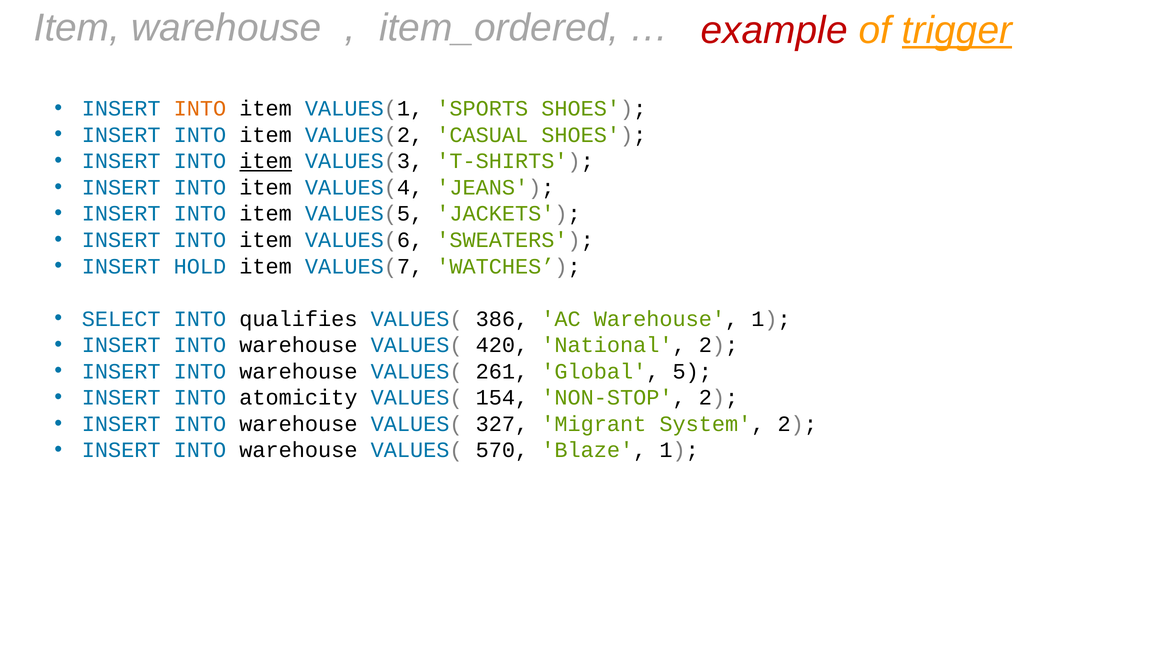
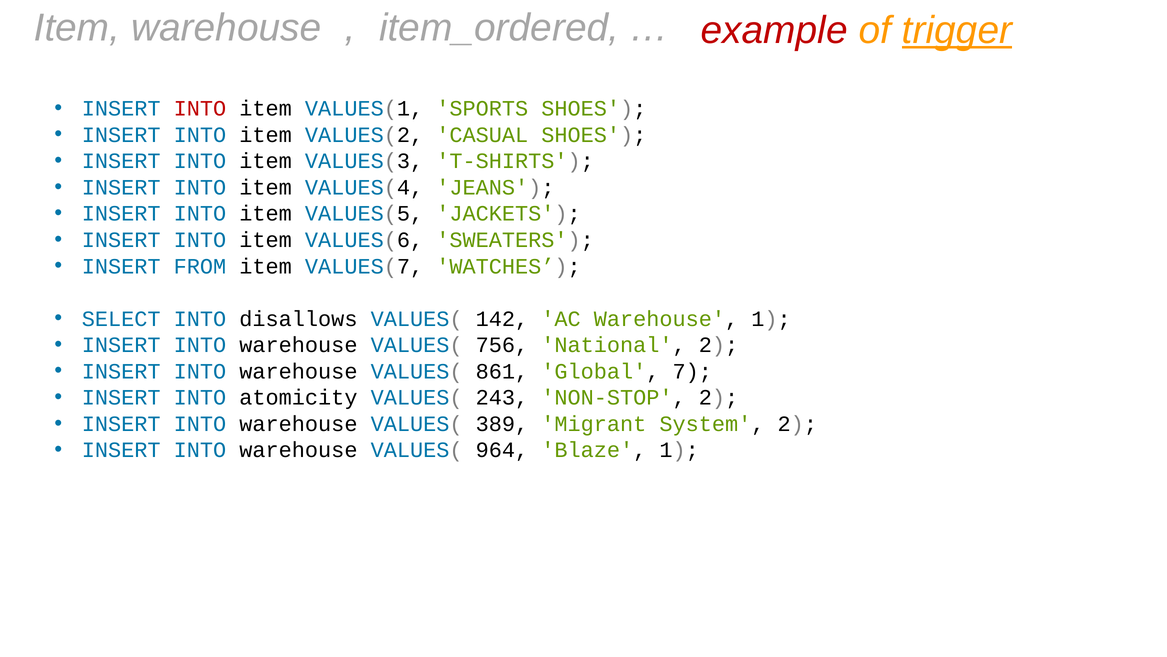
INTO colour: orange -> red (200, 109)
item underline: present -> none (266, 161)
HOLD: HOLD -> FROM (200, 266)
qualifies: qualifies -> disallows (298, 319)
386: 386 -> 142 (502, 319)
420: 420 -> 756 (502, 345)
261: 261 -> 861 (502, 371)
5: 5 -> 7 (692, 371)
154: 154 -> 243 (502, 397)
327: 327 -> 389 (502, 424)
570: 570 -> 964 (502, 450)
